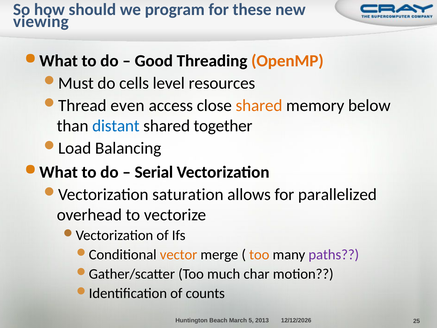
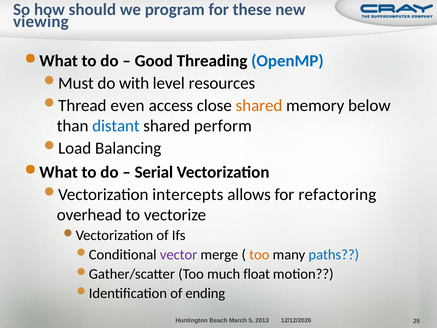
OpenMP colour: orange -> blue (287, 61)
cells: cells -> with (134, 83)
together: together -> perform (223, 126)
saturation: saturation -> intercepts (188, 194)
parallelized: parallelized -> refactoring (337, 194)
vector colour: orange -> purple (179, 255)
paths colour: purple -> blue (334, 255)
char: char -> float (257, 274)
counts: counts -> ending (205, 293)
